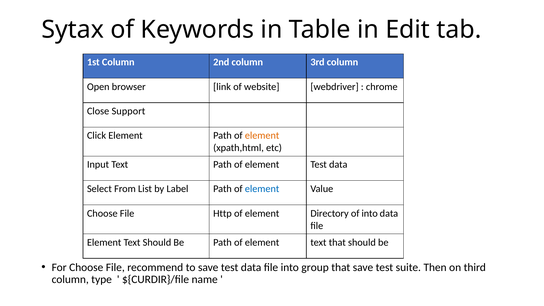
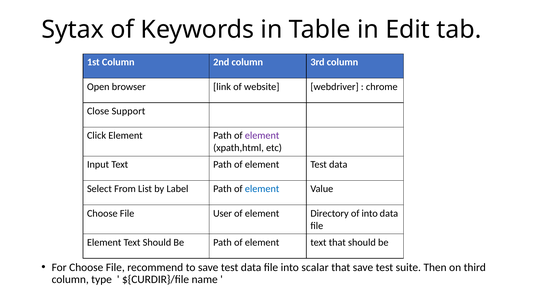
element colour: orange -> purple (262, 135)
Http: Http -> User (223, 213)
group: group -> scalar (315, 267)
